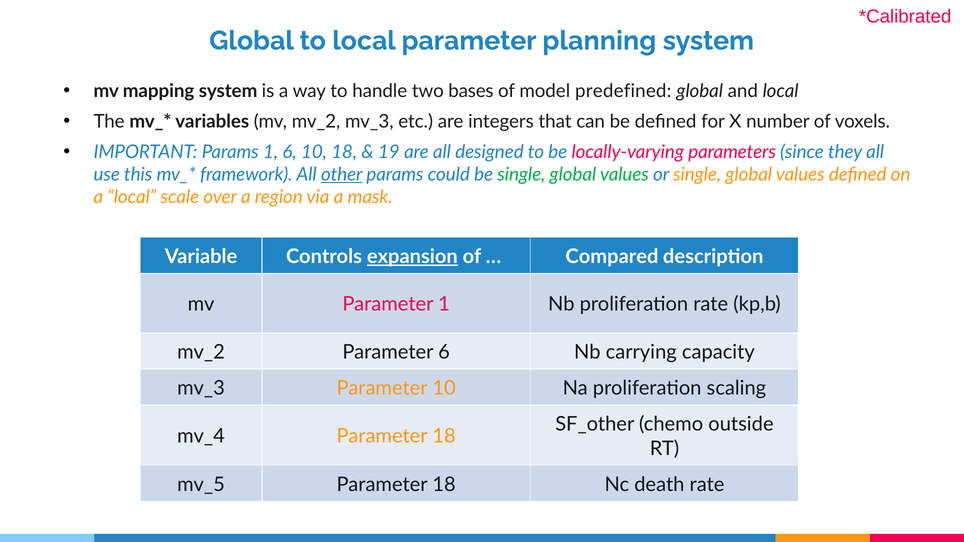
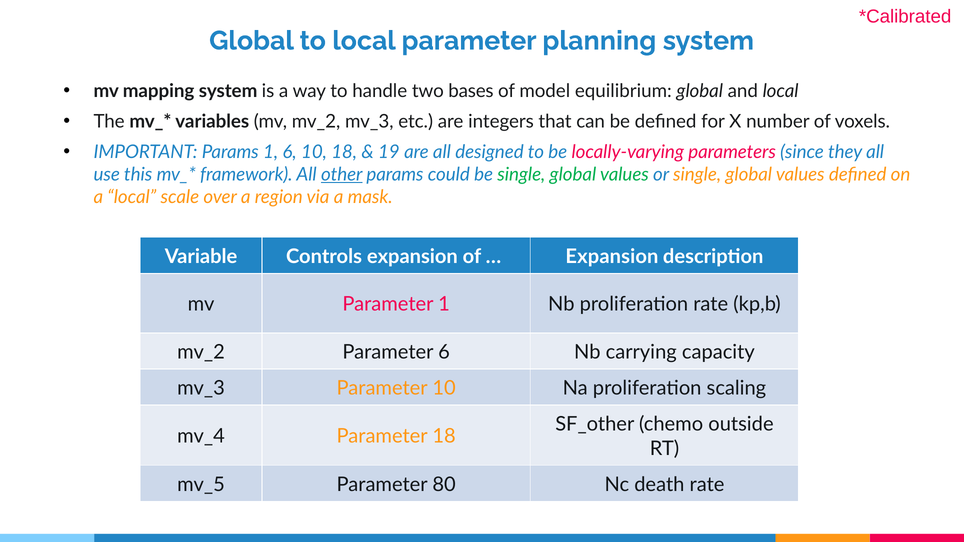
predefined: predefined -> equilibrium (623, 91)
expansion underline: present -> none (412, 257)
Compared: Compared -> Expansion (612, 257)
18: 18 -> 80 (444, 485)
